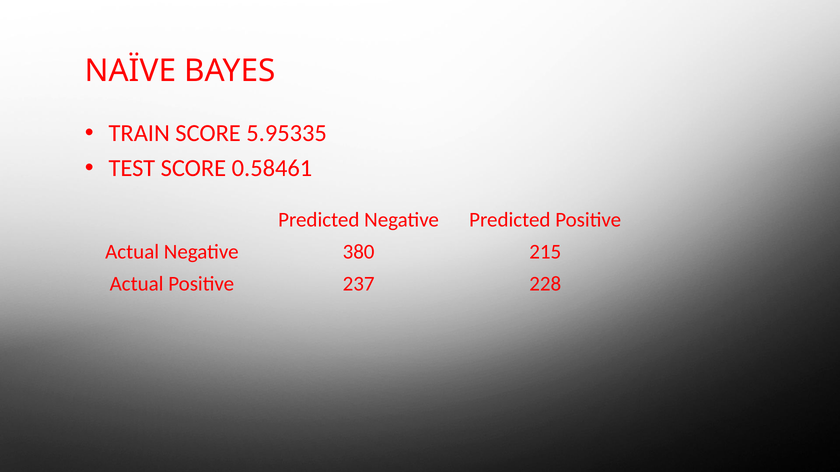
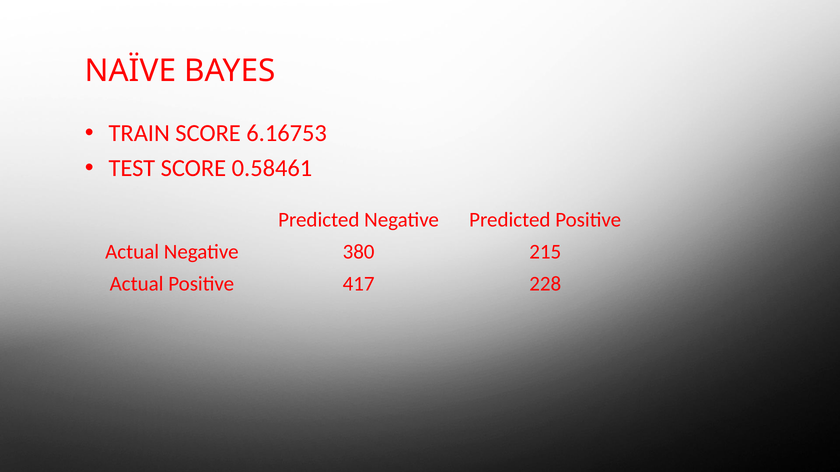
5.95335: 5.95335 -> 6.16753 (287, 133)
237: 237 -> 417 (359, 284)
